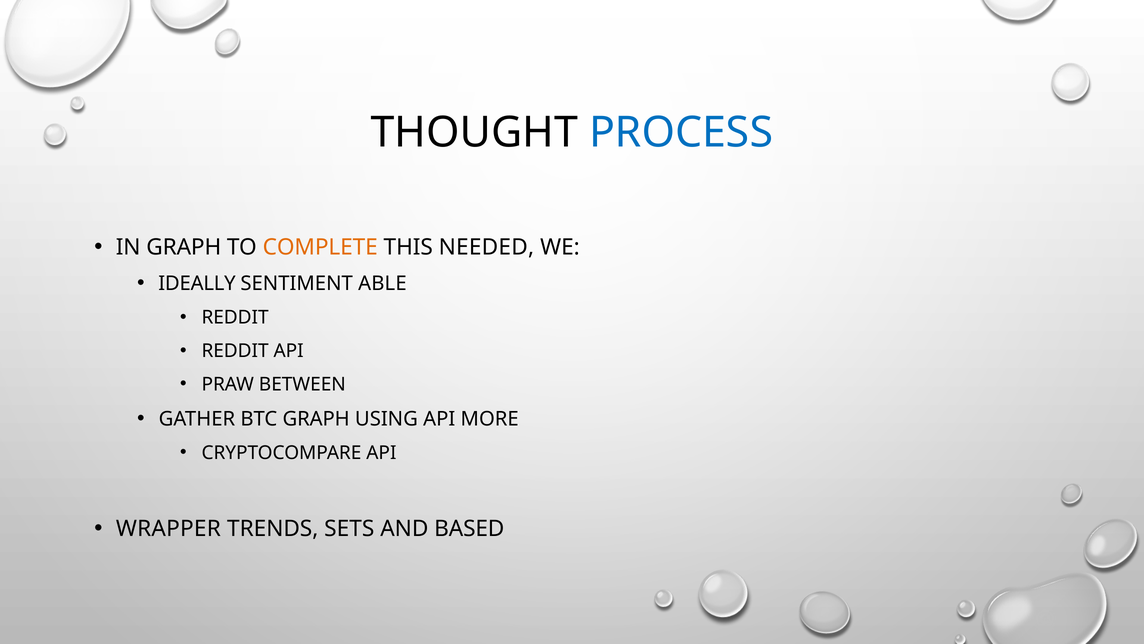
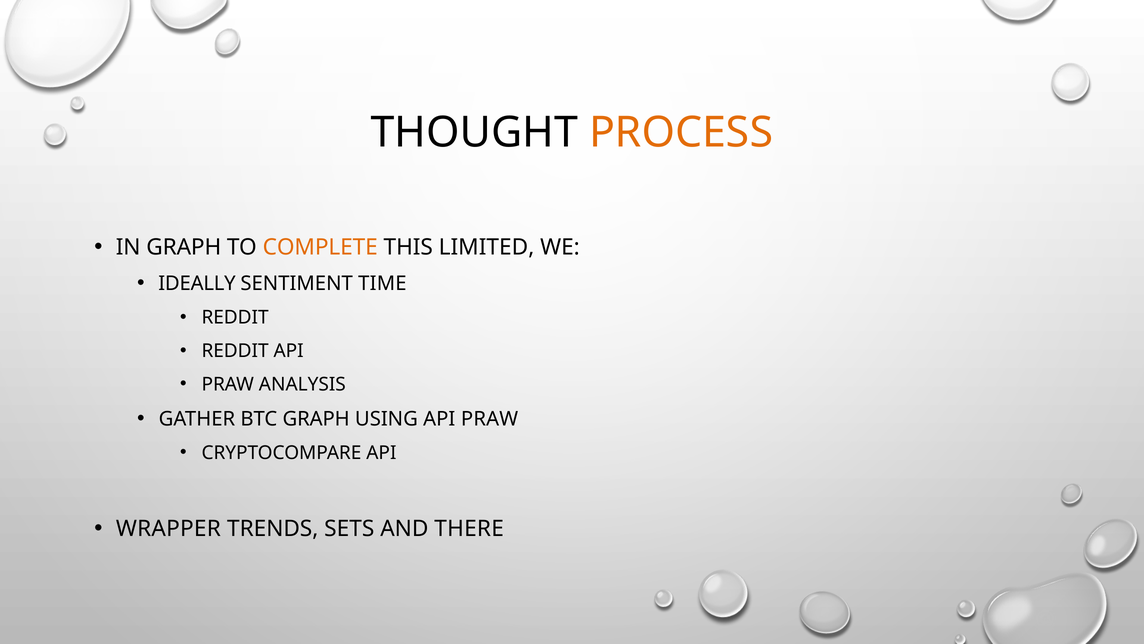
PROCESS colour: blue -> orange (681, 133)
NEEDED: NEEDED -> LIMITED (486, 247)
ABLE: ABLE -> TIME (382, 283)
BETWEEN: BETWEEN -> ANALYSIS (302, 384)
API MORE: MORE -> PRAW (490, 419)
BASED: BASED -> THERE (469, 529)
